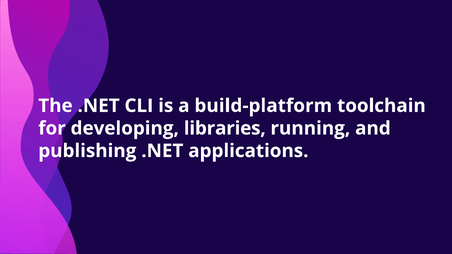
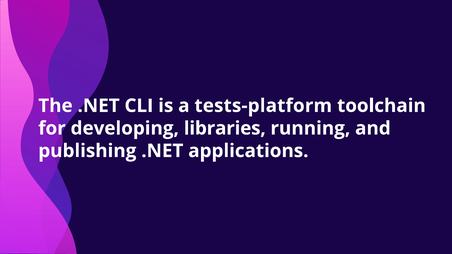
build-platform: build-platform -> tests-platform (263, 106)
